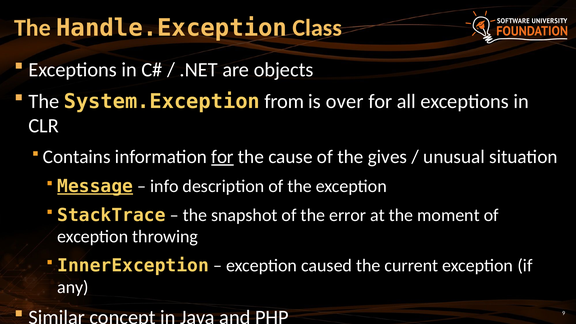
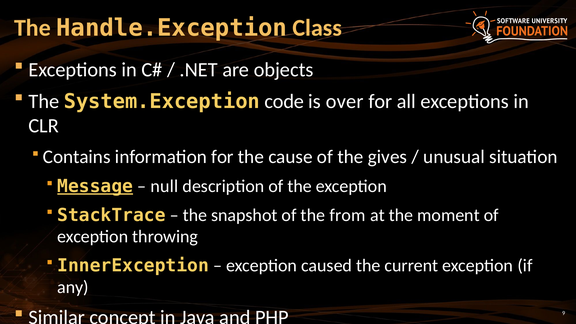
from: from -> code (284, 101)
for underline: present -> none (222, 157)
info: info -> null (164, 186)
error: error -> from (348, 215)
